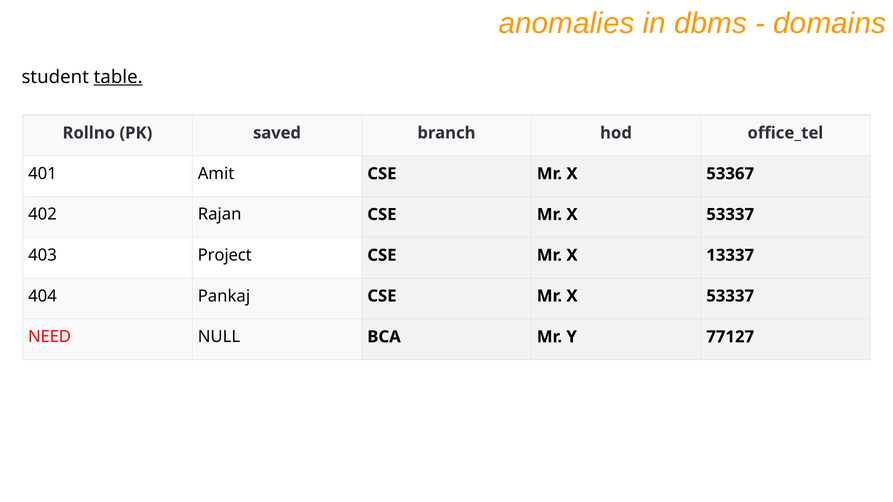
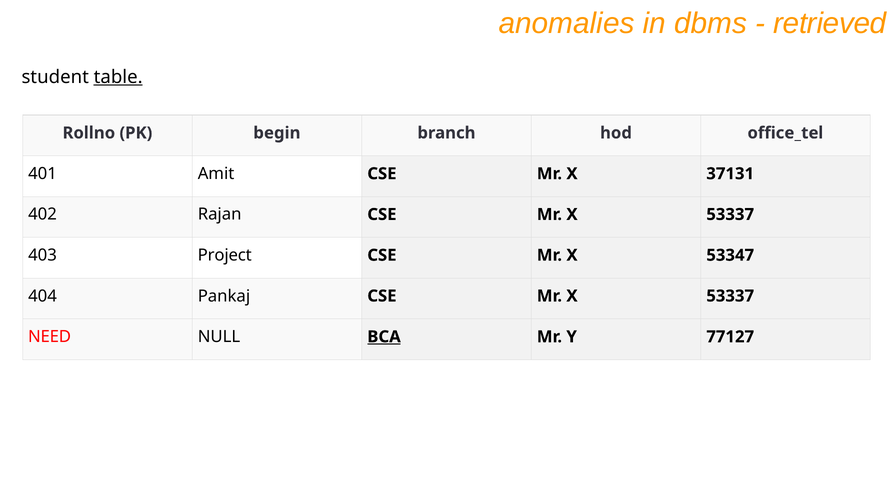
domains: domains -> retrieved (830, 23)
saved: saved -> begin (277, 133)
53367: 53367 -> 37131 (730, 174)
13337: 13337 -> 53347 (730, 255)
BCA underline: none -> present (384, 337)
